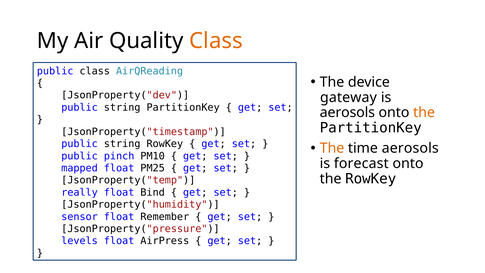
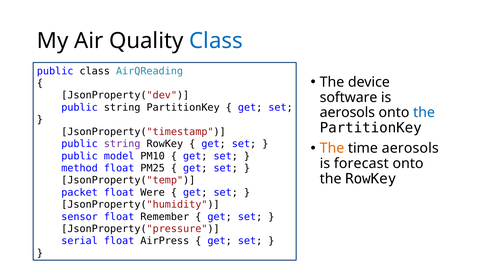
Class colour: orange -> blue (216, 41)
gateway: gateway -> software (349, 97)
the colour: orange -> blue (424, 113)
string colour: black -> purple (122, 144)
pinch: pinch -> model (119, 156)
mapped: mapped -> method (80, 168)
really: really -> packet (80, 192)
Bind: Bind -> Were (153, 192)
levels: levels -> serial (80, 241)
